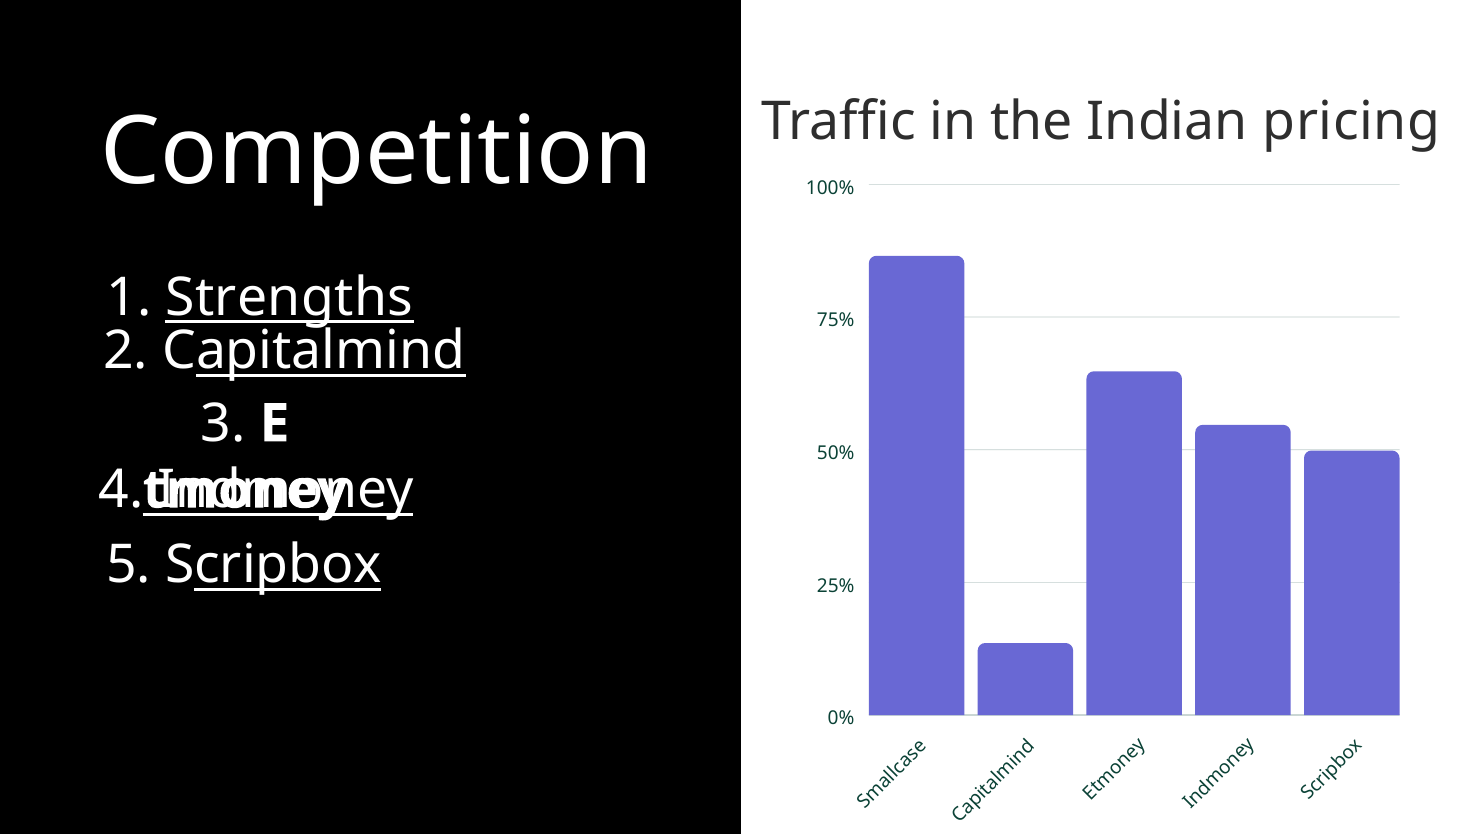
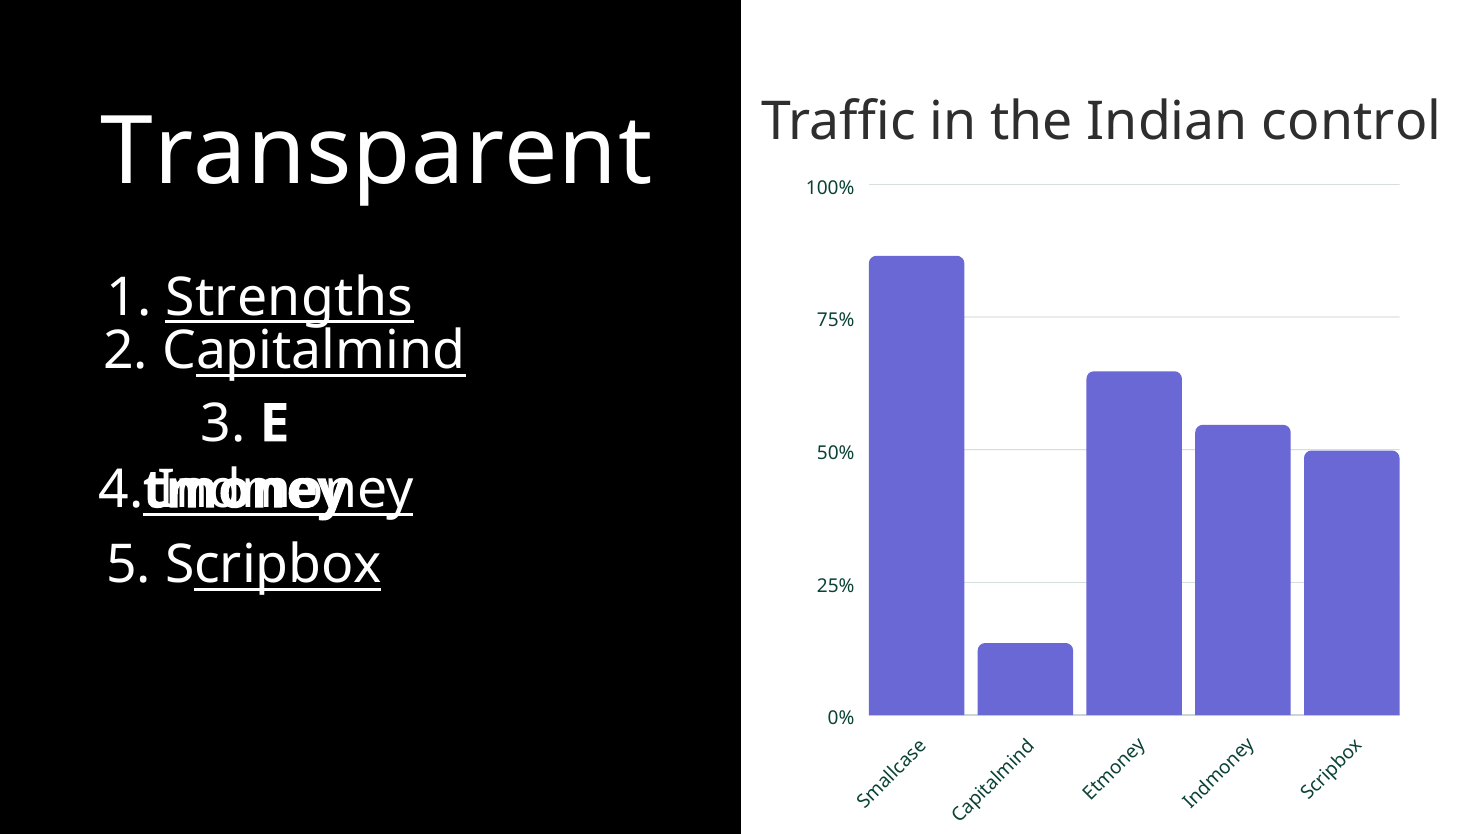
pricing: pricing -> control (1352, 122)
Competition: Competition -> Transparent (376, 152)
